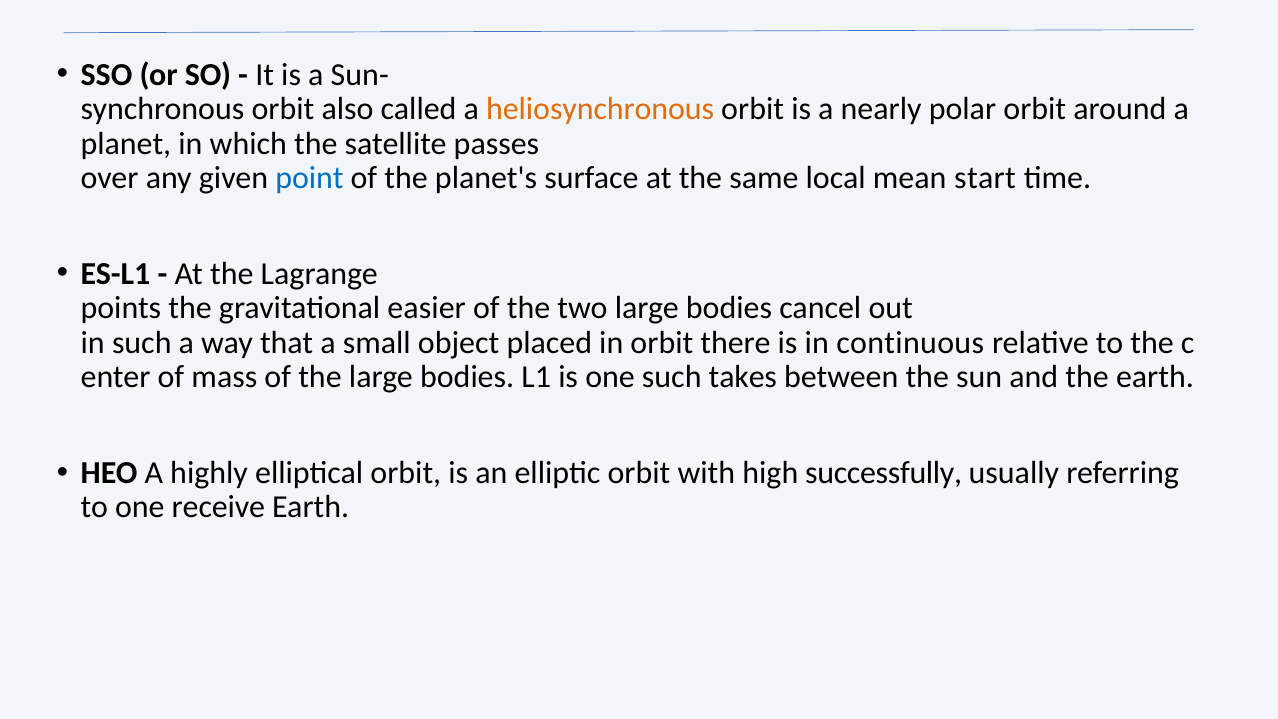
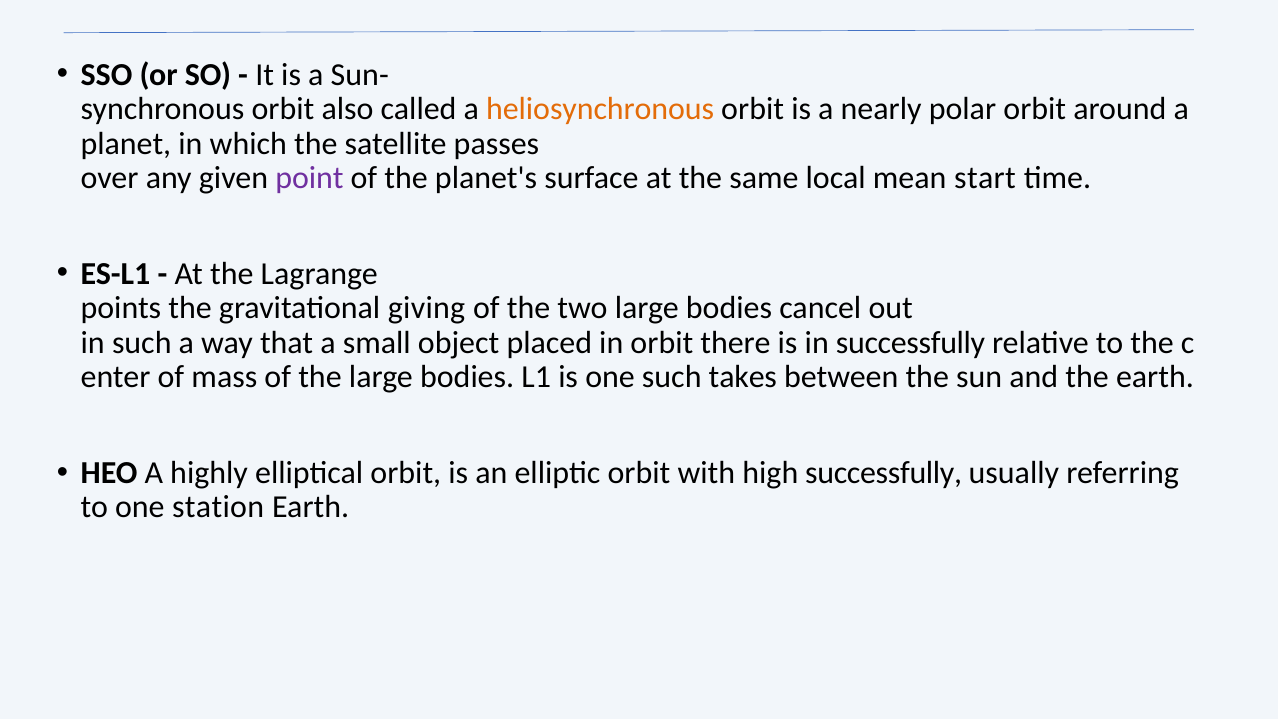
point colour: blue -> purple (309, 178)
easier: easier -> giving (427, 308)
in continuous: continuous -> successfully (911, 343)
receive: receive -> station (218, 507)
